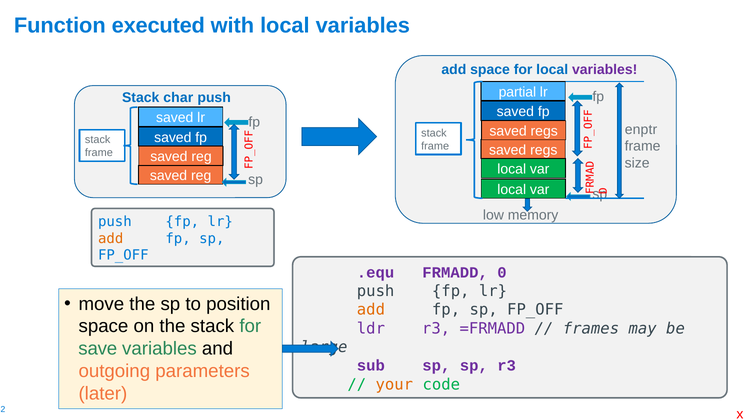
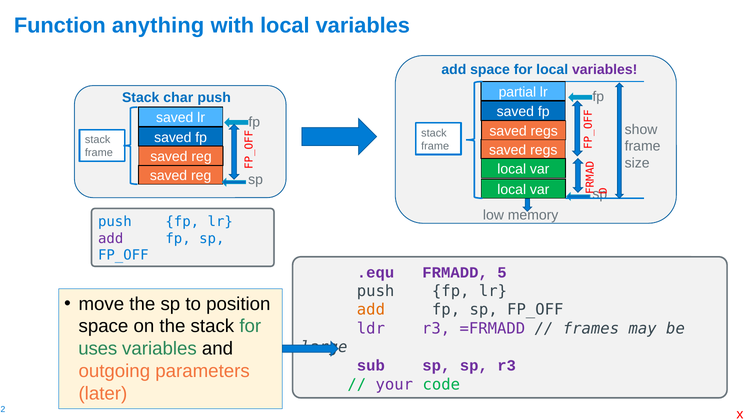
executed: executed -> anything (158, 26)
enptr: enptr -> show (641, 130)
add colour: orange -> purple (111, 238)
0: 0 -> 5 (502, 272)
save: save -> uses (98, 349)
your colour: orange -> purple (394, 385)
